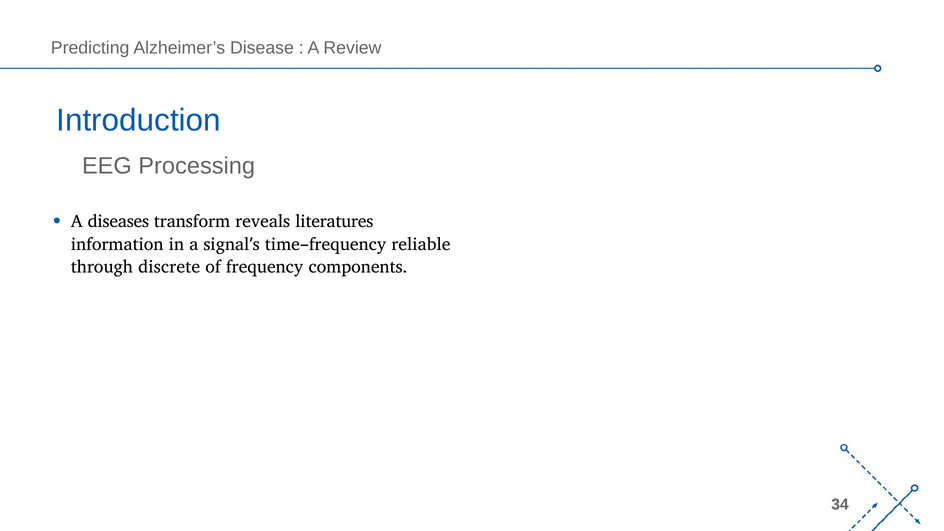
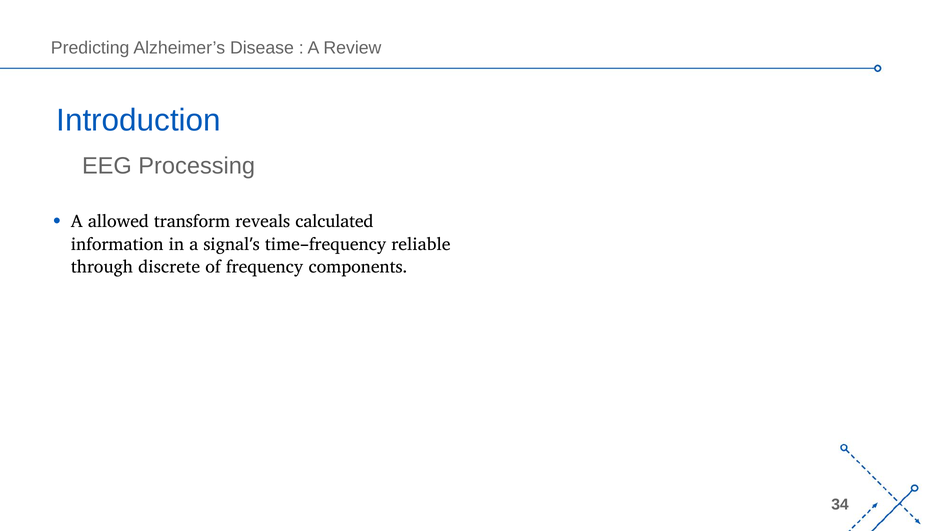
diseases: diseases -> allowed (118, 221)
literatures: literatures -> calculated (334, 221)
